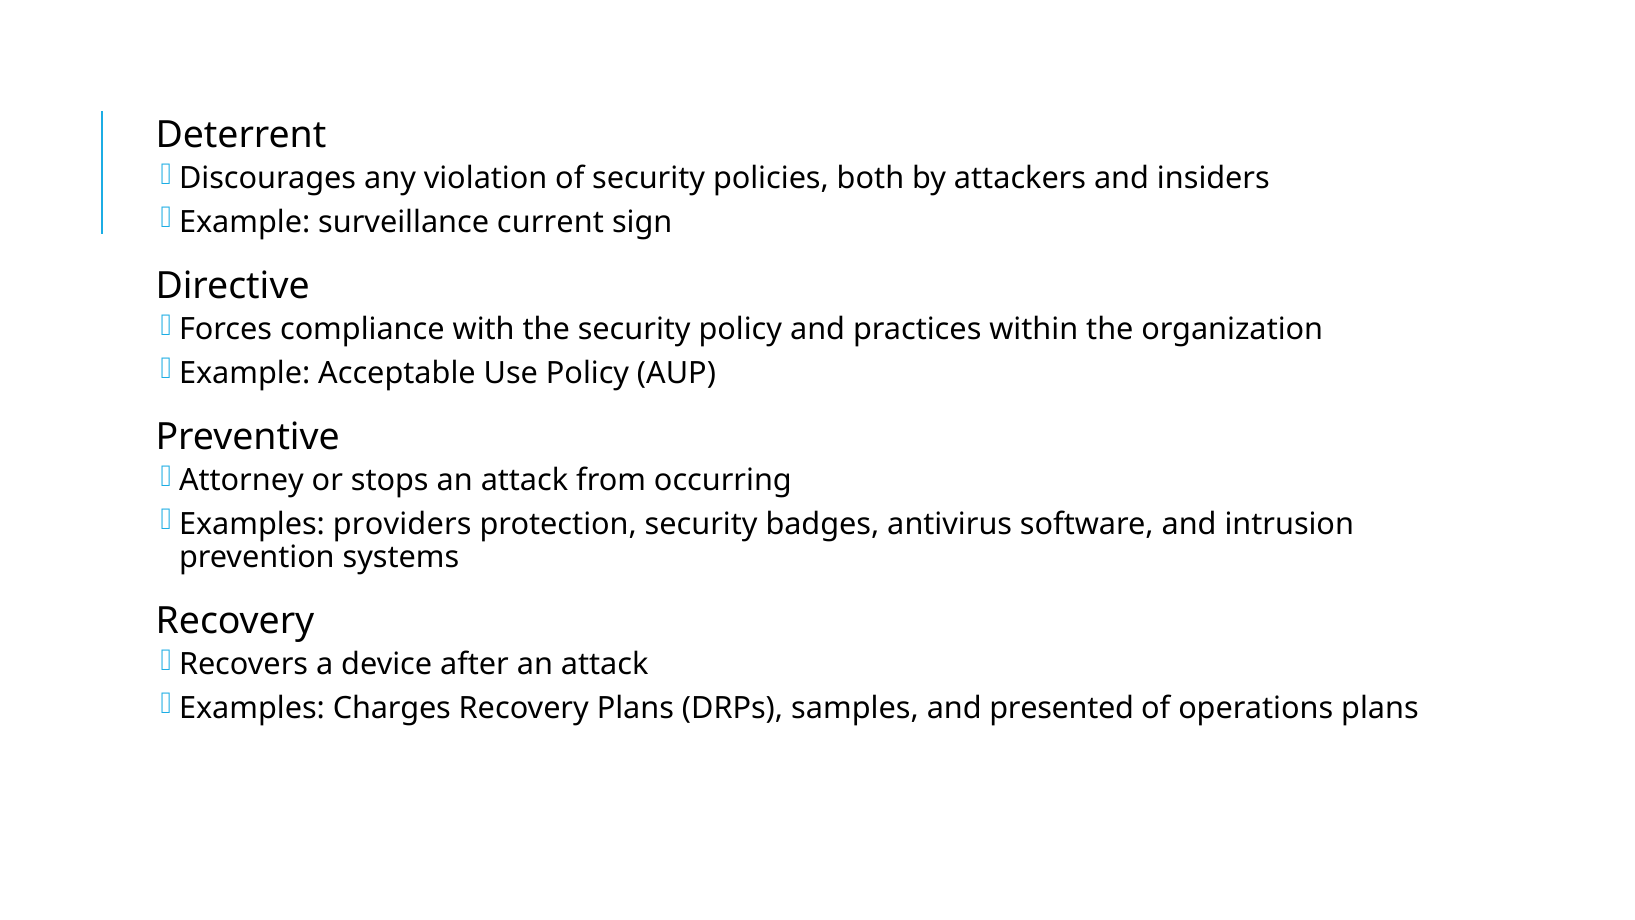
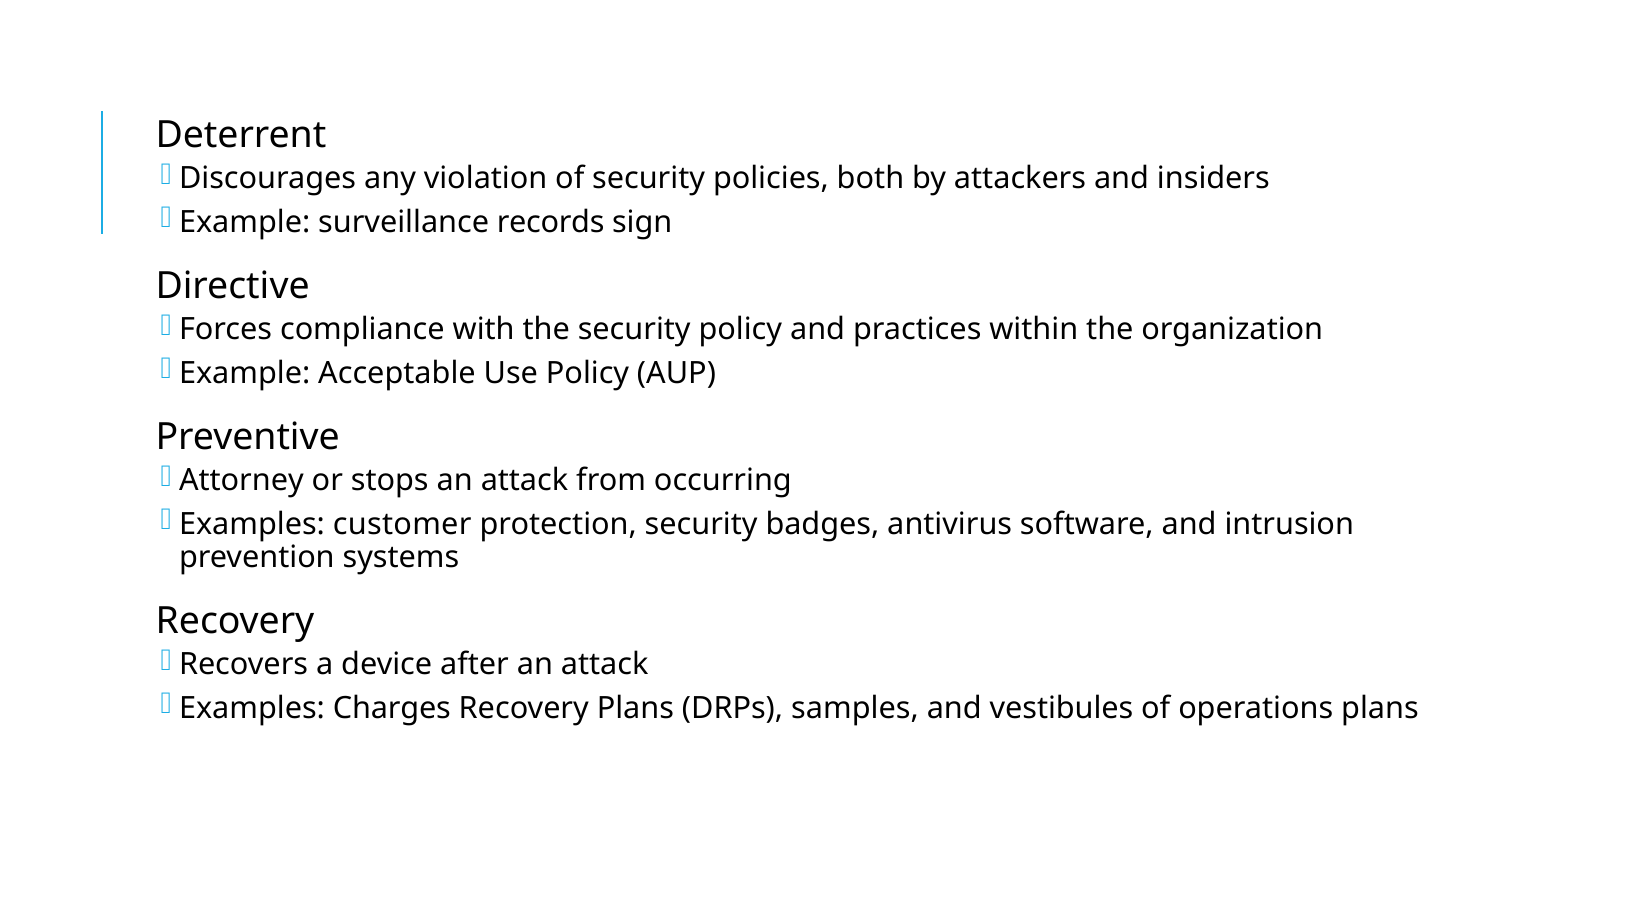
current: current -> records (551, 222)
providers: providers -> customer (402, 524)
presented: presented -> vestibules (1062, 708)
